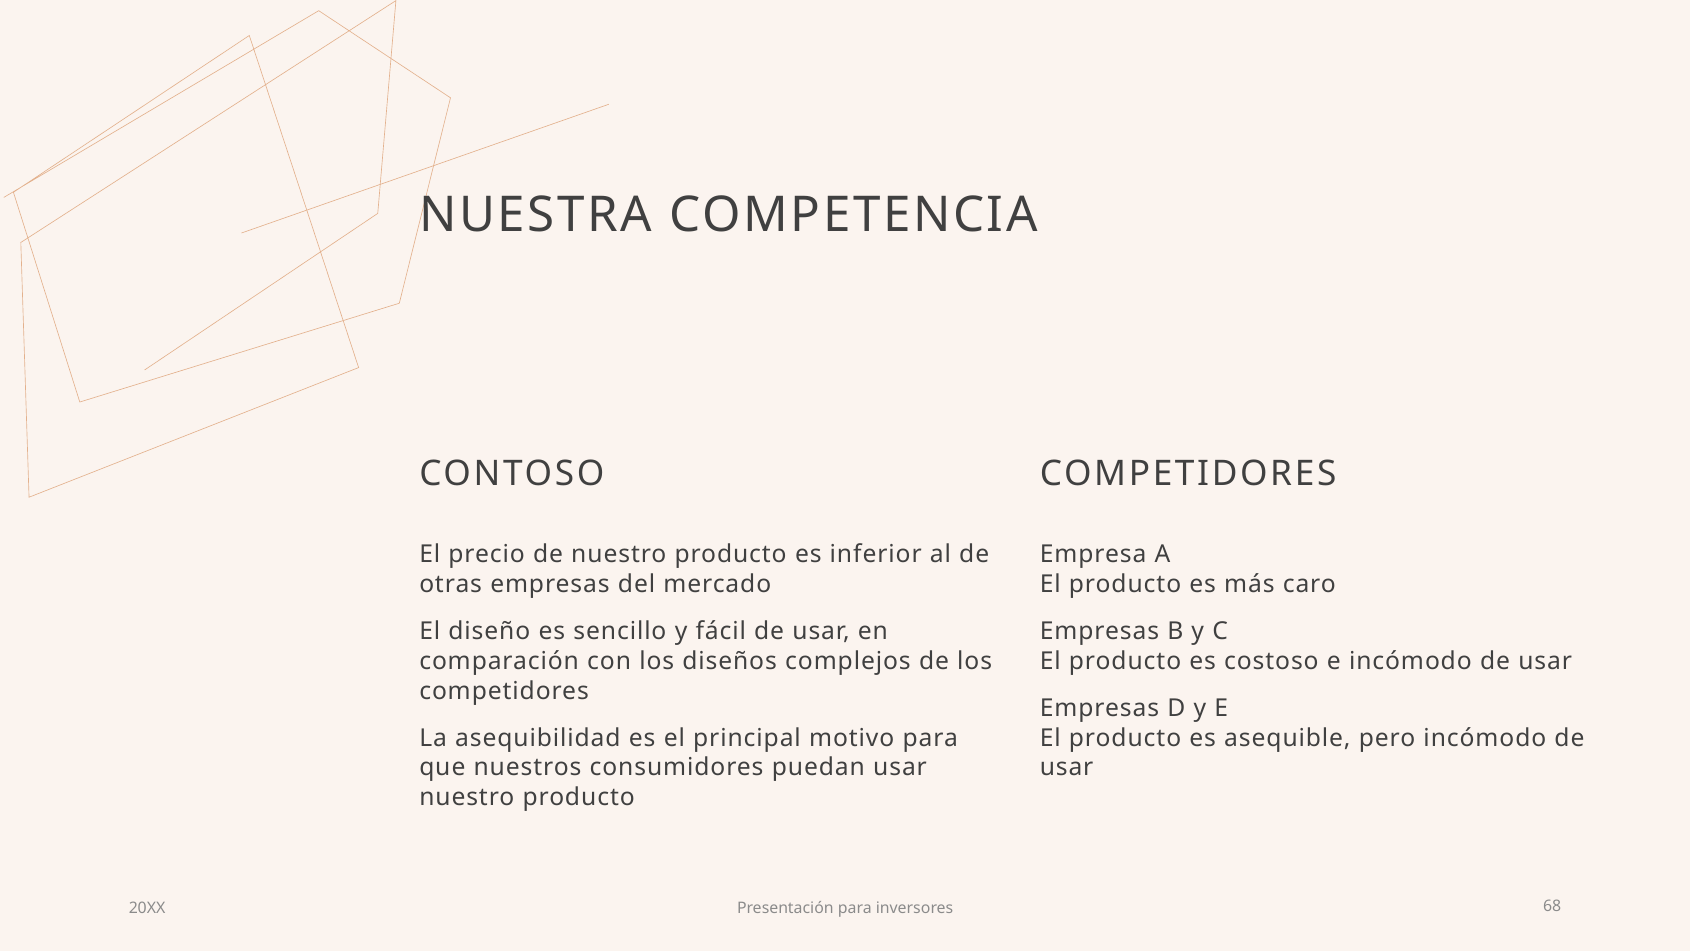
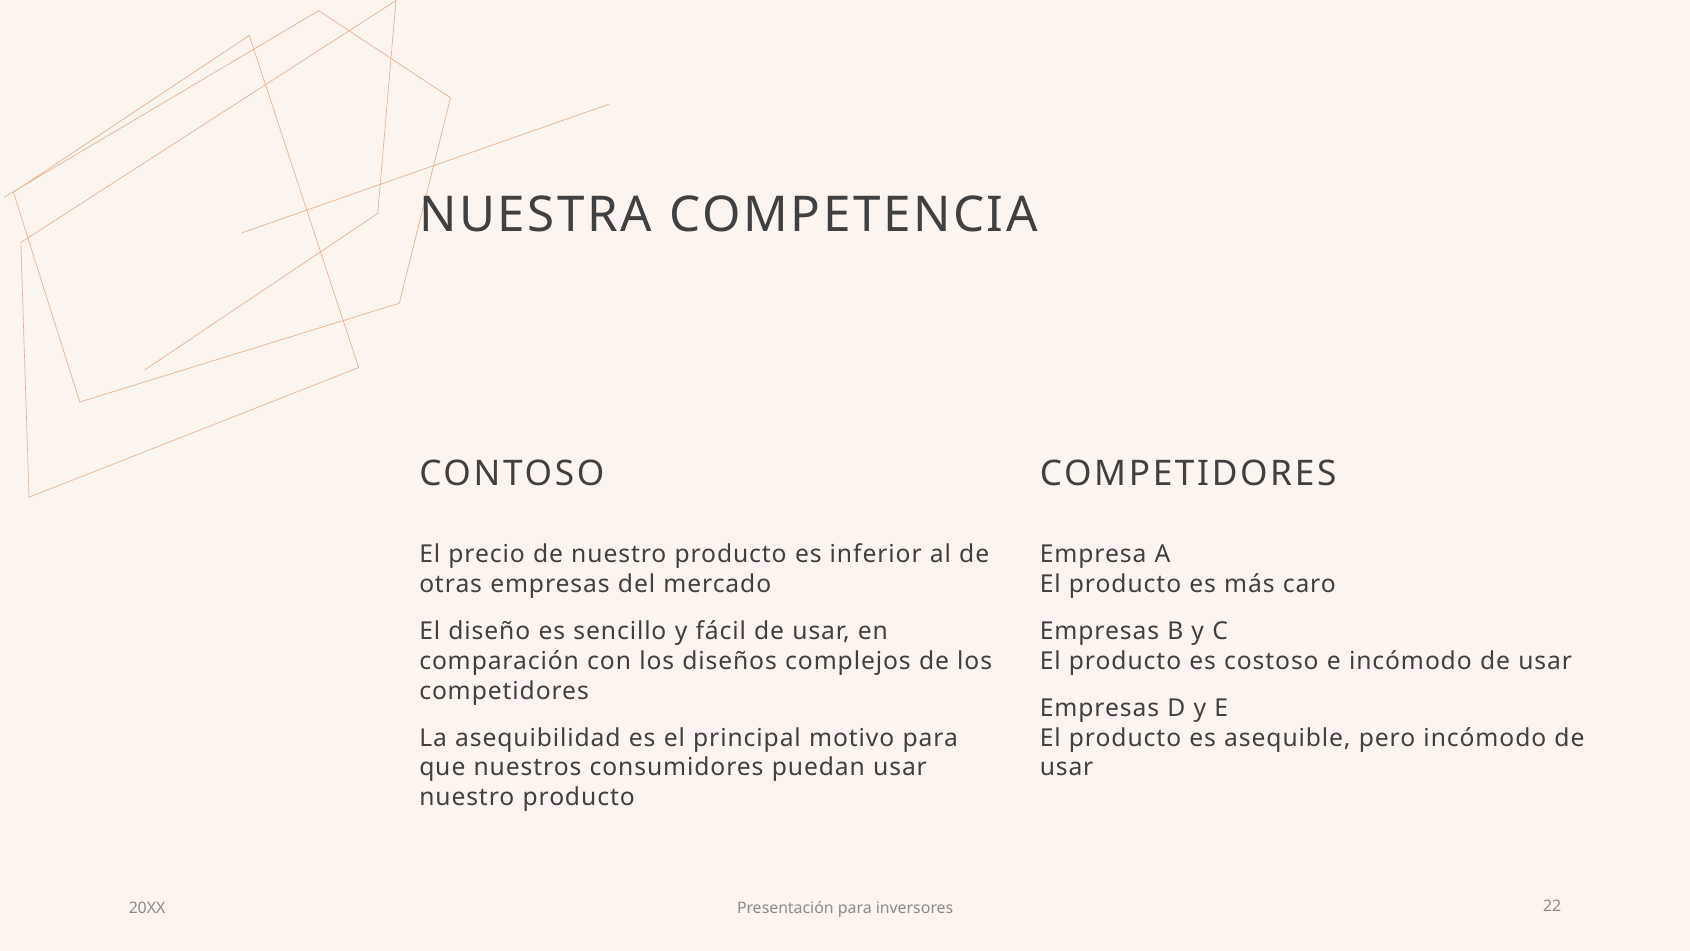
68: 68 -> 22 (1552, 906)
